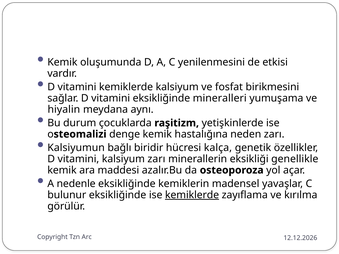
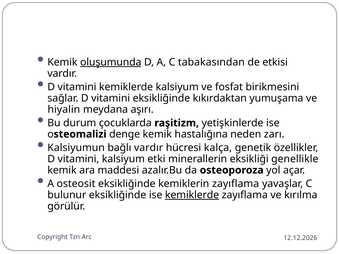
oluşumunda underline: none -> present (111, 62)
yenilenmesini: yenilenmesini -> tabakasından (211, 62)
mineralleri: mineralleri -> kıkırdaktan (220, 98)
aynı: aynı -> aşırı (142, 109)
bağlı biridir: biridir -> vardır (149, 148)
kalsiyum zarı: zarı -> etki (156, 159)
nedenle: nedenle -> osteosit (76, 184)
kemiklerin madensel: madensel -> zayıflama (236, 184)
